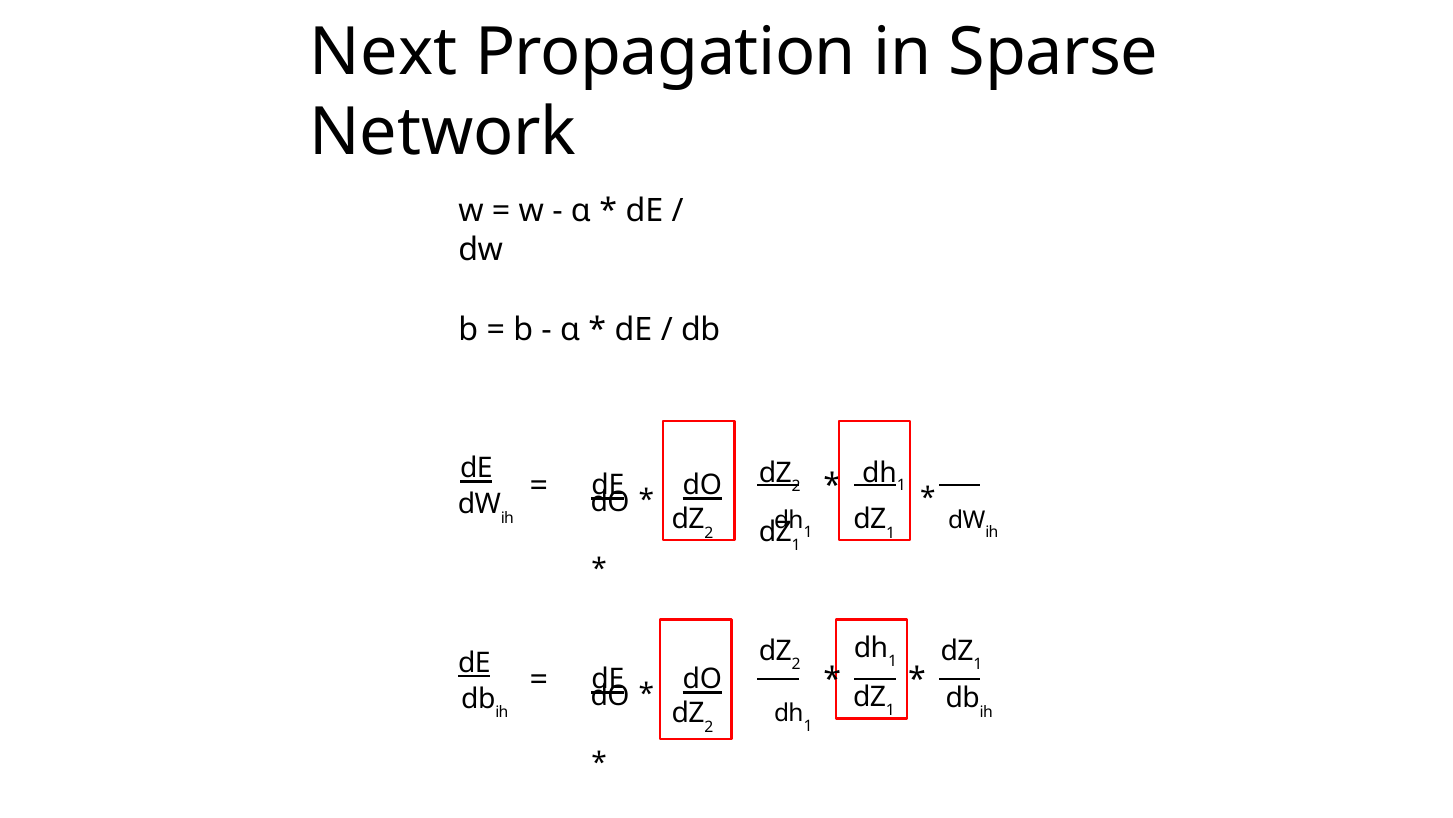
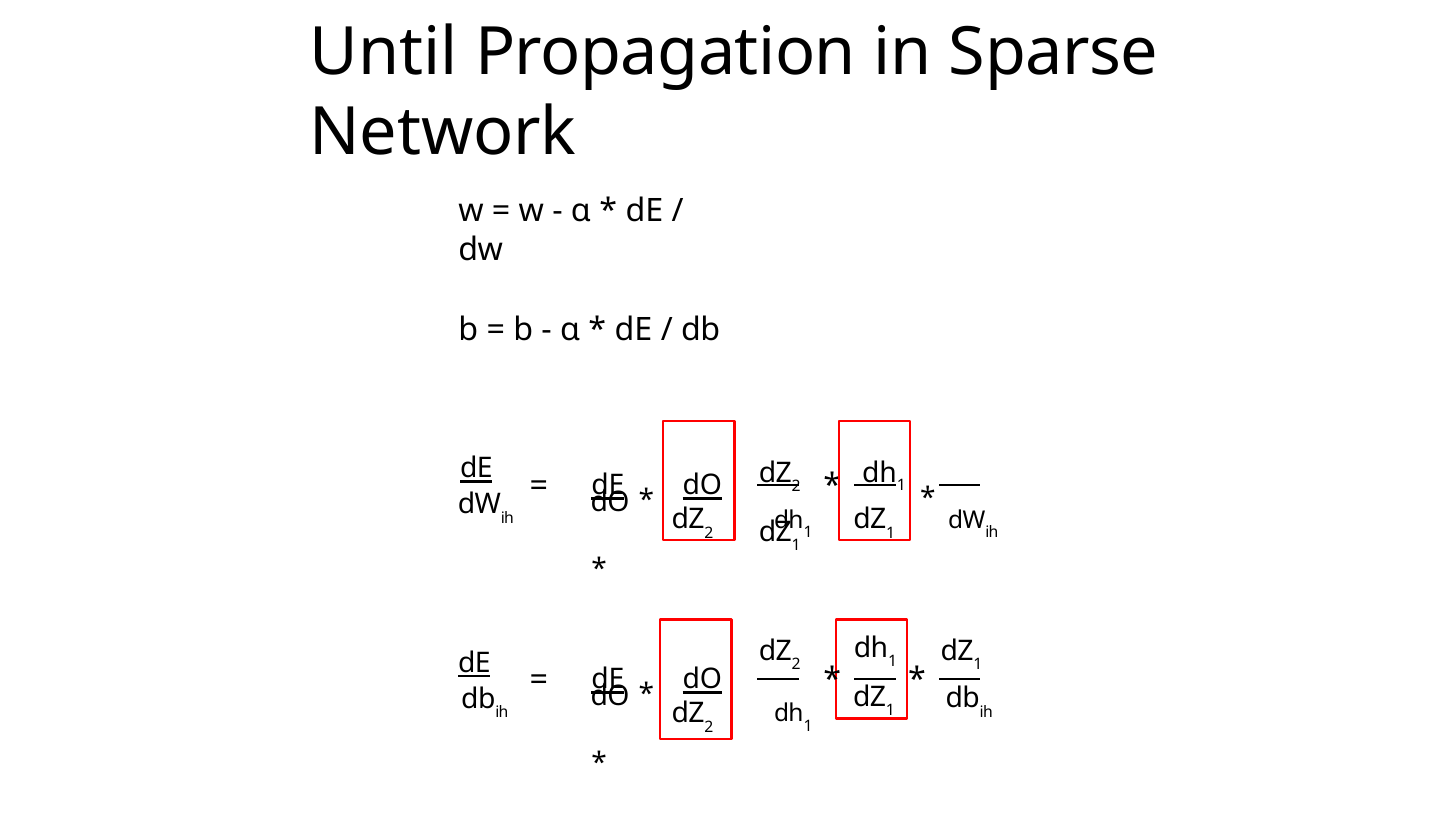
Next: Next -> Until (384, 53)
